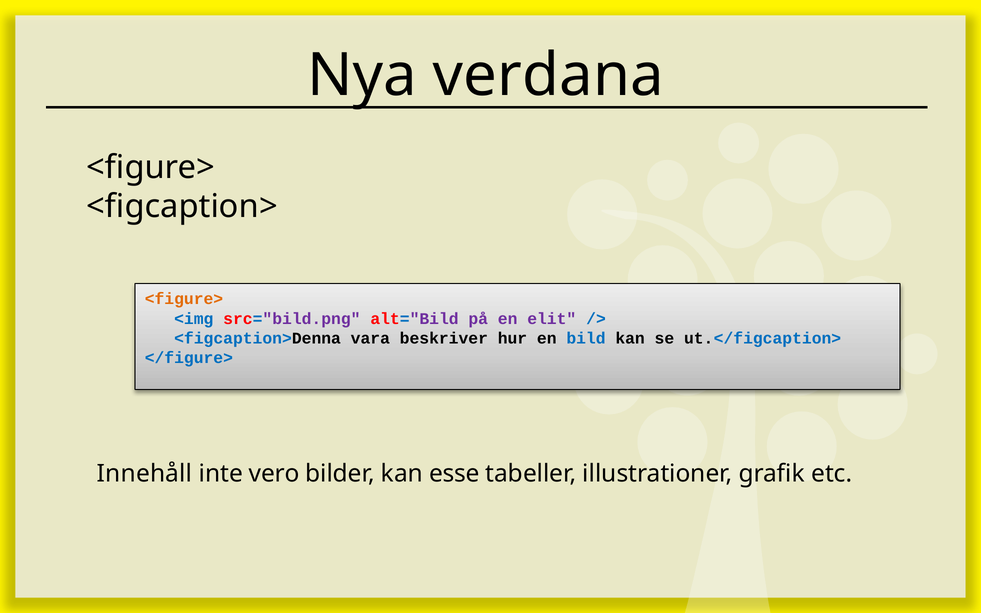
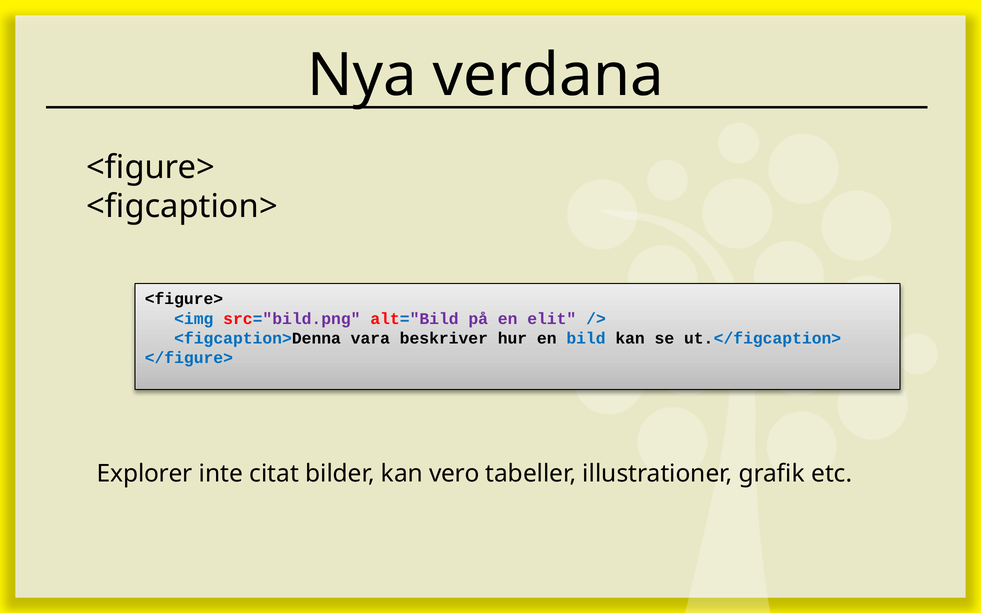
<figure> colour: orange -> black (184, 299)
Innehåll: Innehåll -> Explorer (145, 474)
vero: vero -> citat (274, 474)
esse: esse -> vero (454, 474)
